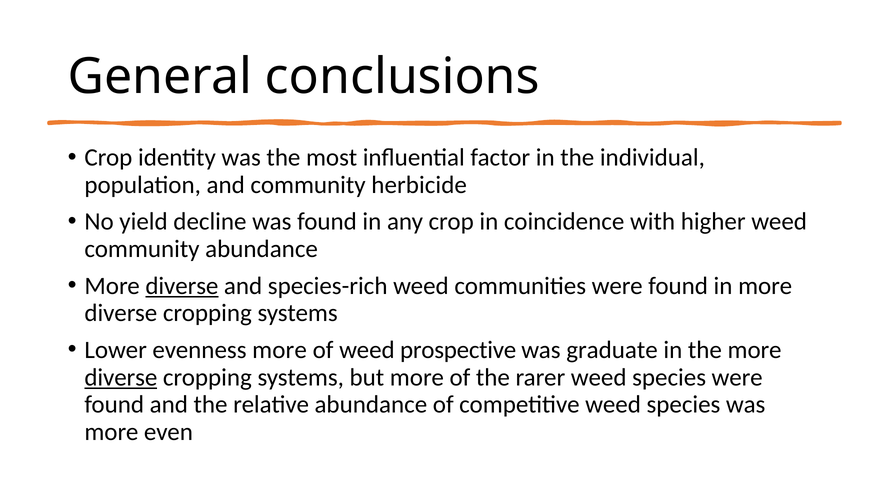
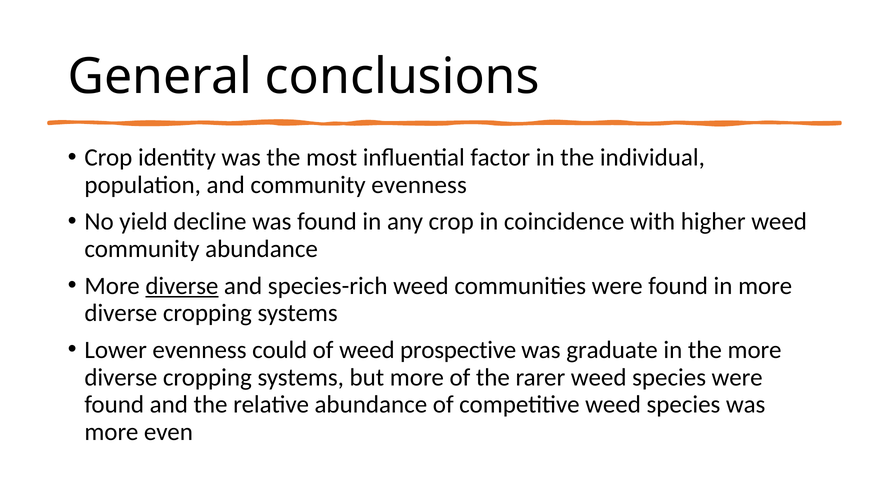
community herbicide: herbicide -> evenness (419, 185)
evenness more: more -> could (280, 350)
diverse underline: present -> none (121, 377)
